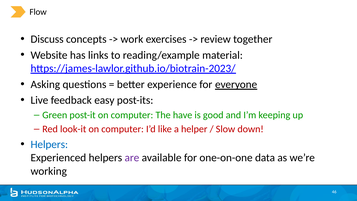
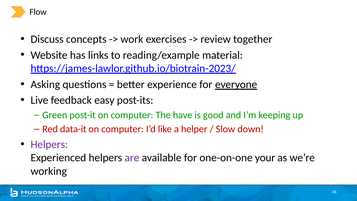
look-it: look-it -> data-it (73, 129)
Helpers colour: blue -> purple (49, 144)
data: data -> your (265, 158)
